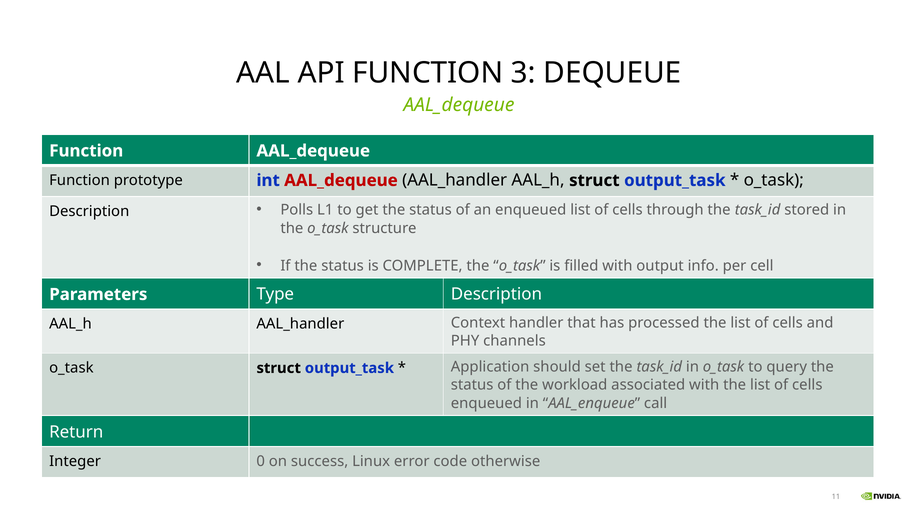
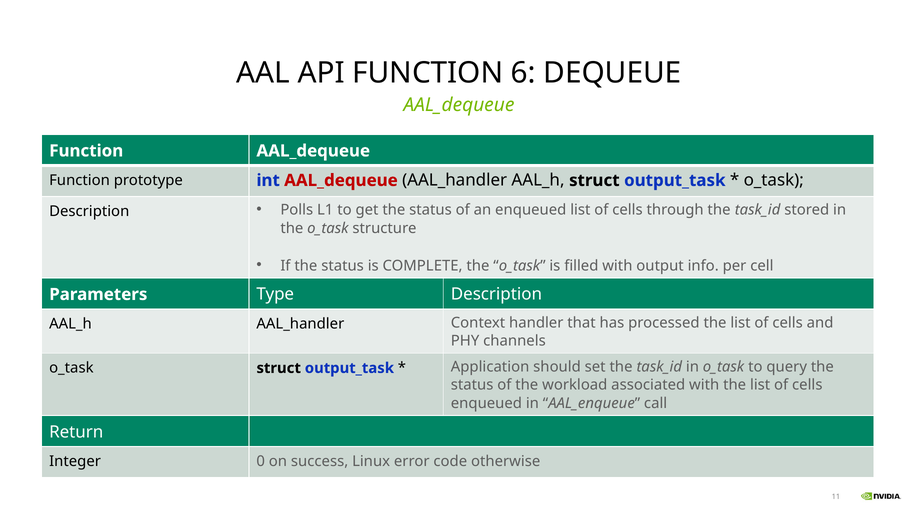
3: 3 -> 6 (523, 73)
